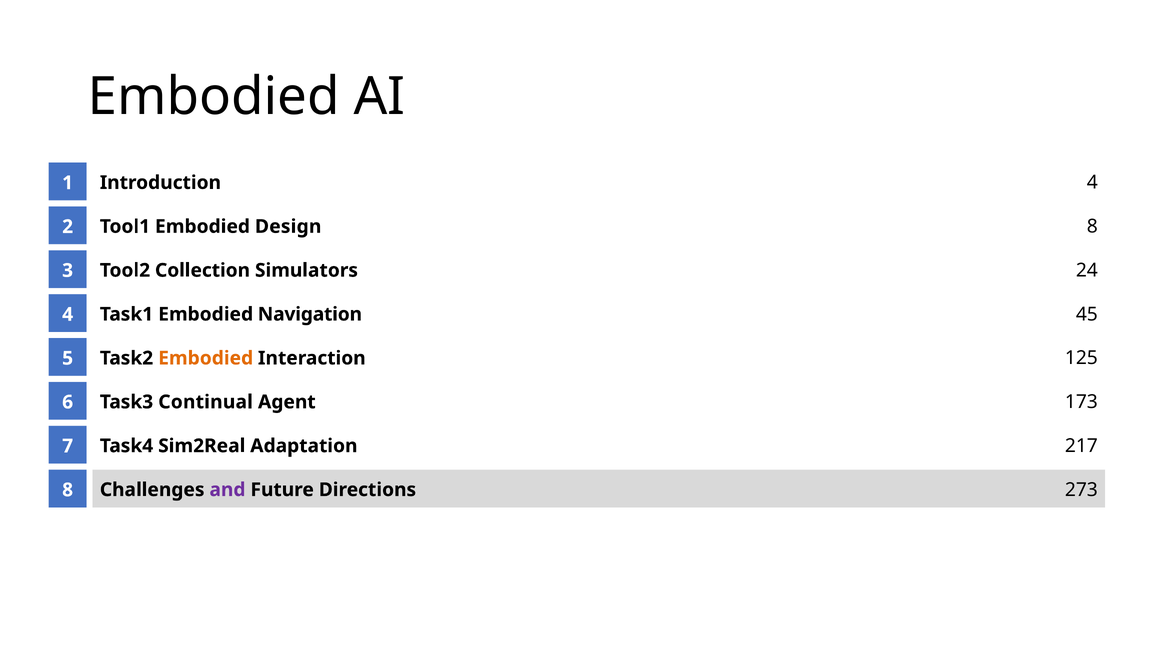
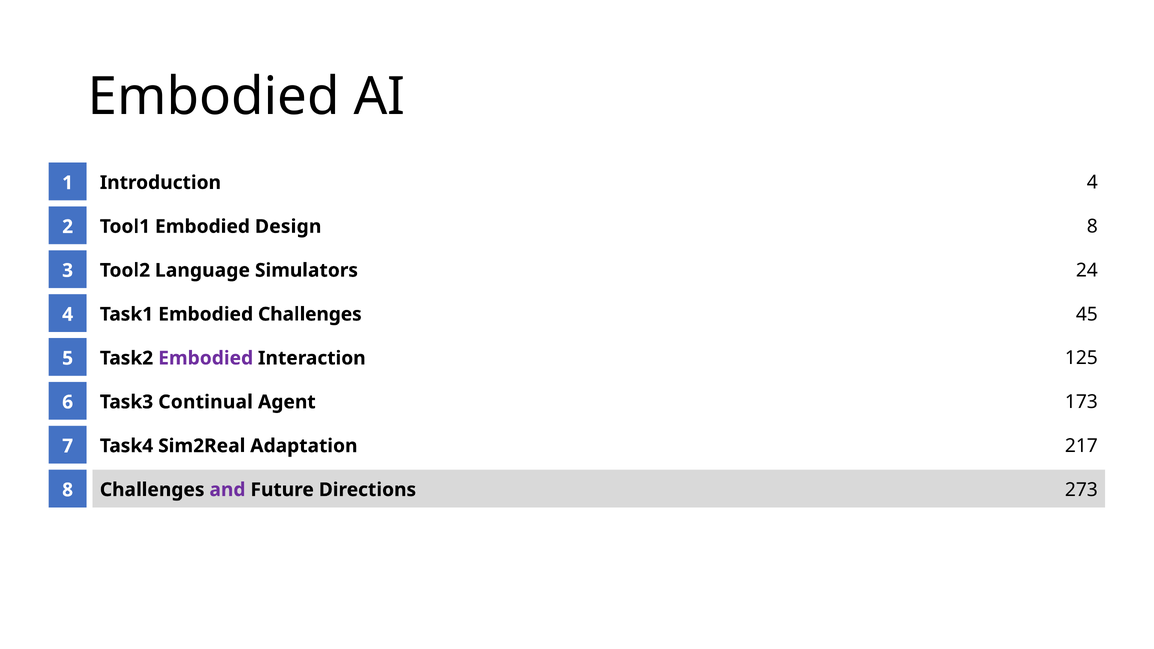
Collection: Collection -> Language (202, 270)
Embodied Navigation: Navigation -> Challenges (310, 314)
Embodied colour: orange -> purple (206, 358)
